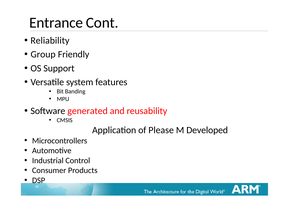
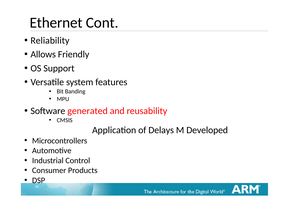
Entrance: Entrance -> Ethernet (56, 23)
Group: Group -> Allows (43, 54)
Please: Please -> Delays (161, 130)
